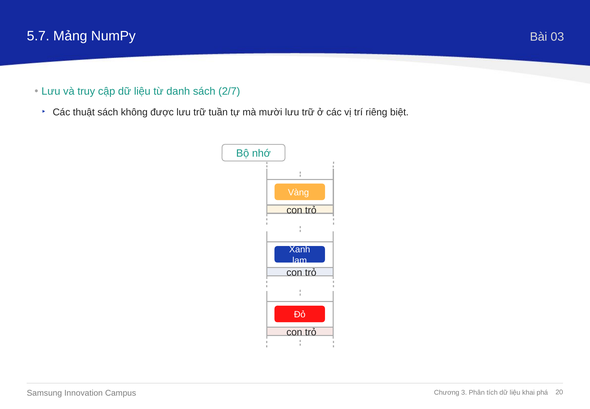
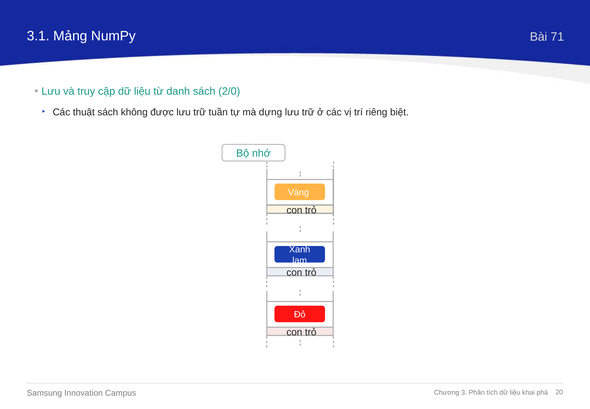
5.7: 5.7 -> 3.1 (38, 36)
03: 03 -> 71 (557, 37)
2/7: 2/7 -> 2/0 (229, 91)
mười: mười -> dựng (271, 112)
